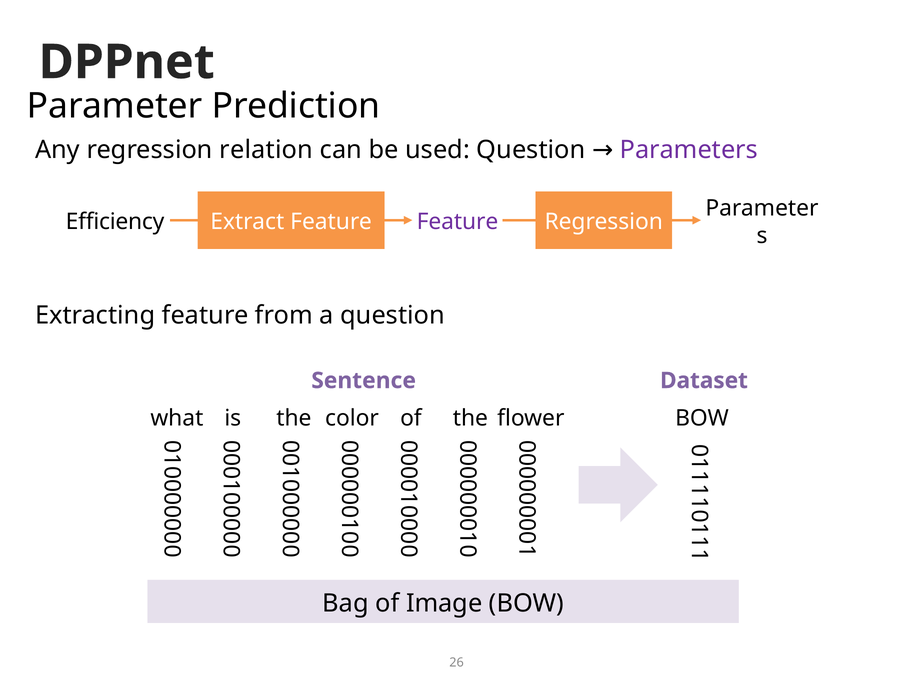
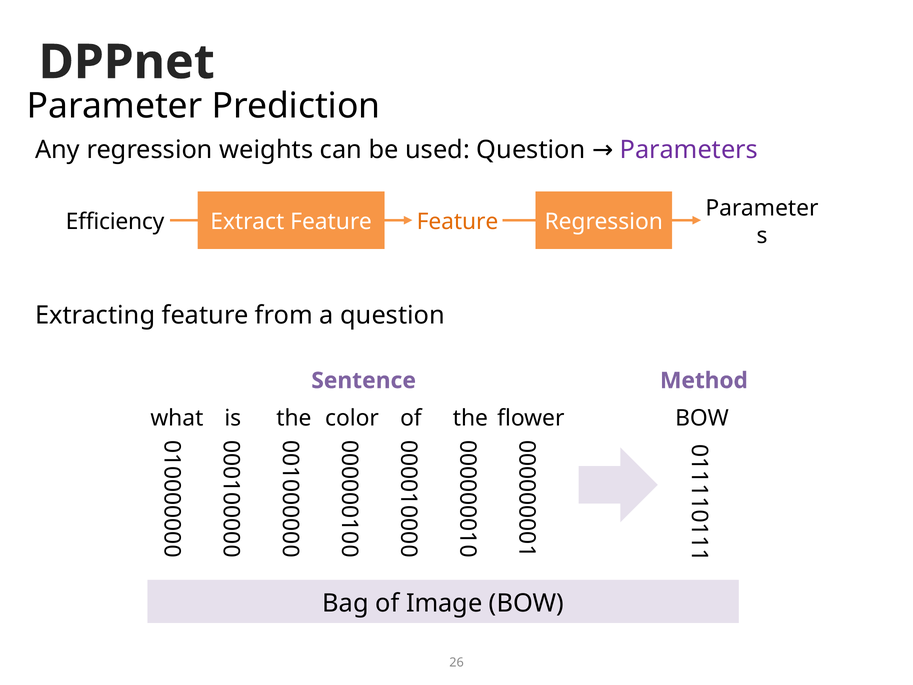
relation: relation -> weights (266, 150)
Feature colour: purple -> orange (458, 222)
Dataset: Dataset -> Method (704, 380)
